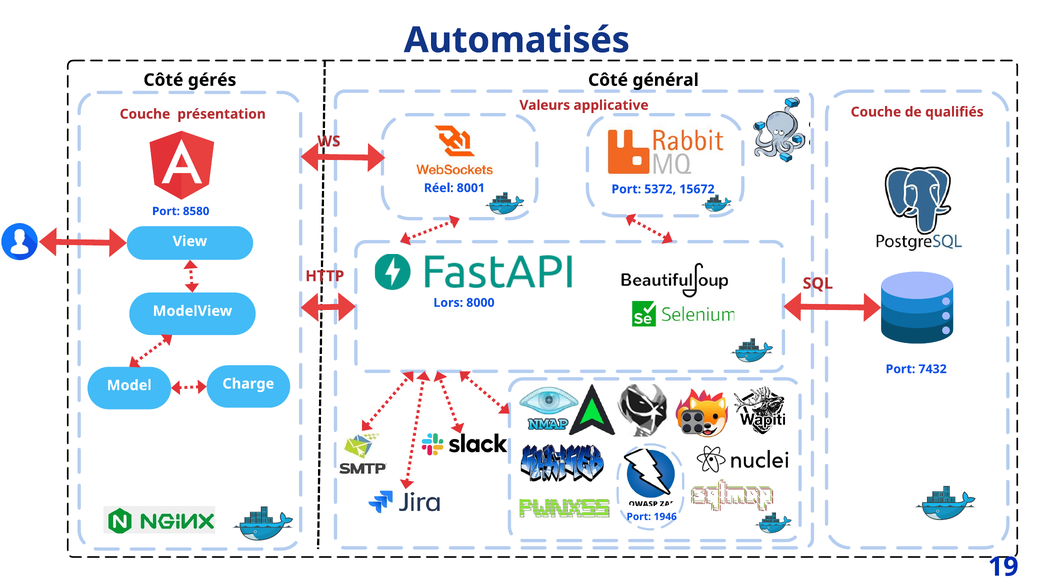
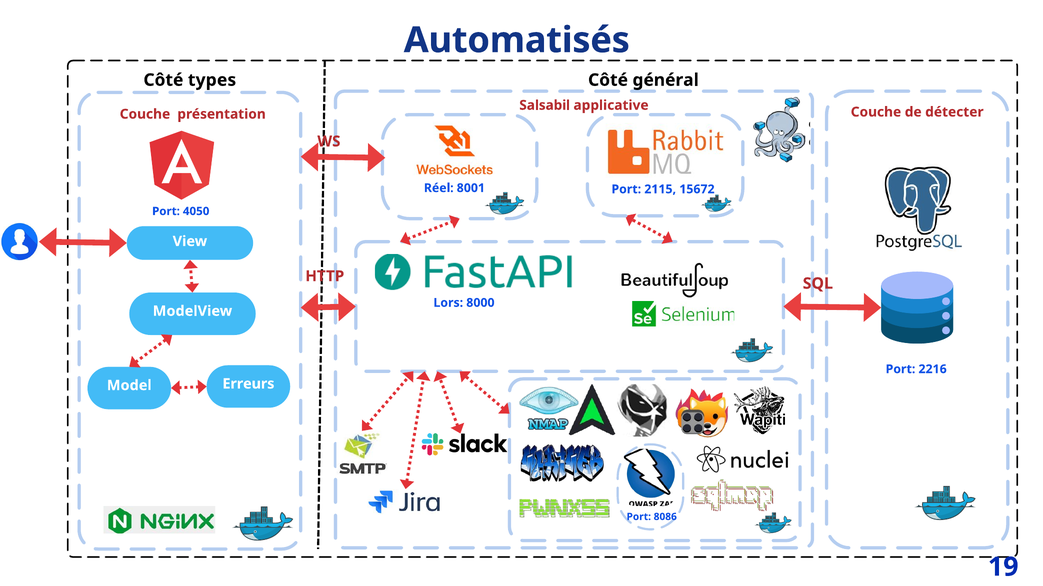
gérés: gérés -> types (212, 80)
Valeurs: Valeurs -> Salsabil (545, 105)
qualifiés: qualifiés -> détecter (954, 112)
5372: 5372 -> 2115 (660, 189)
8580: 8580 -> 4050 (196, 212)
7432: 7432 -> 2216 (933, 370)
Charge: Charge -> Erreurs (248, 384)
1946: 1946 -> 8086 (665, 517)
